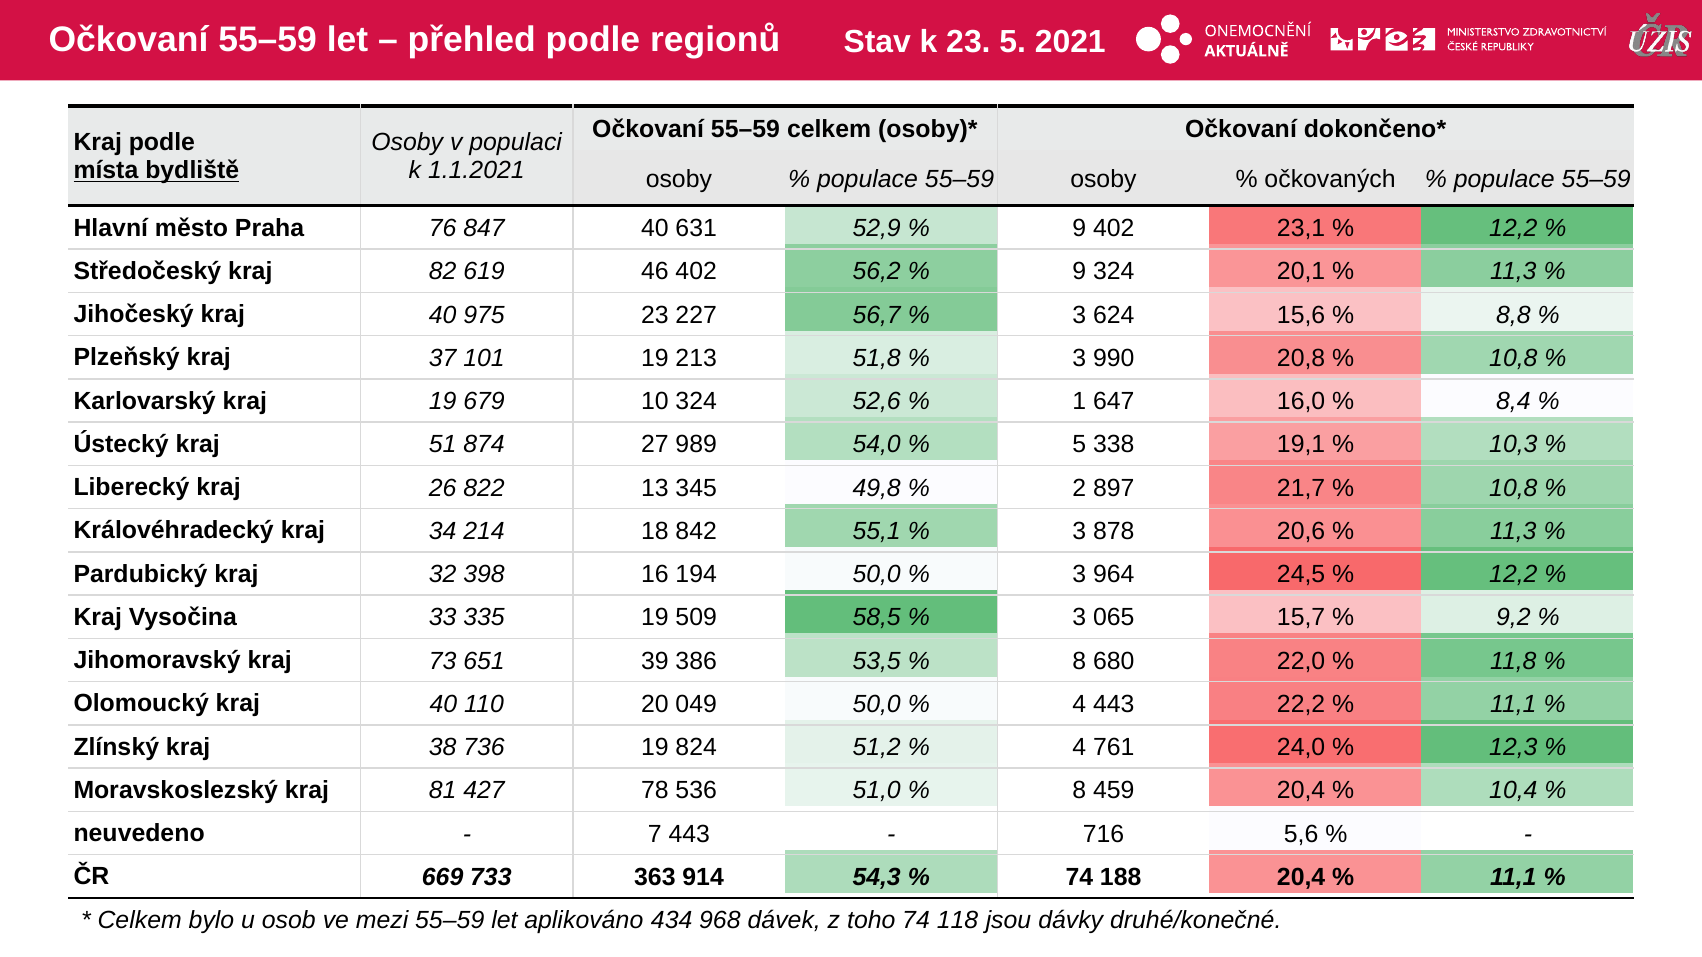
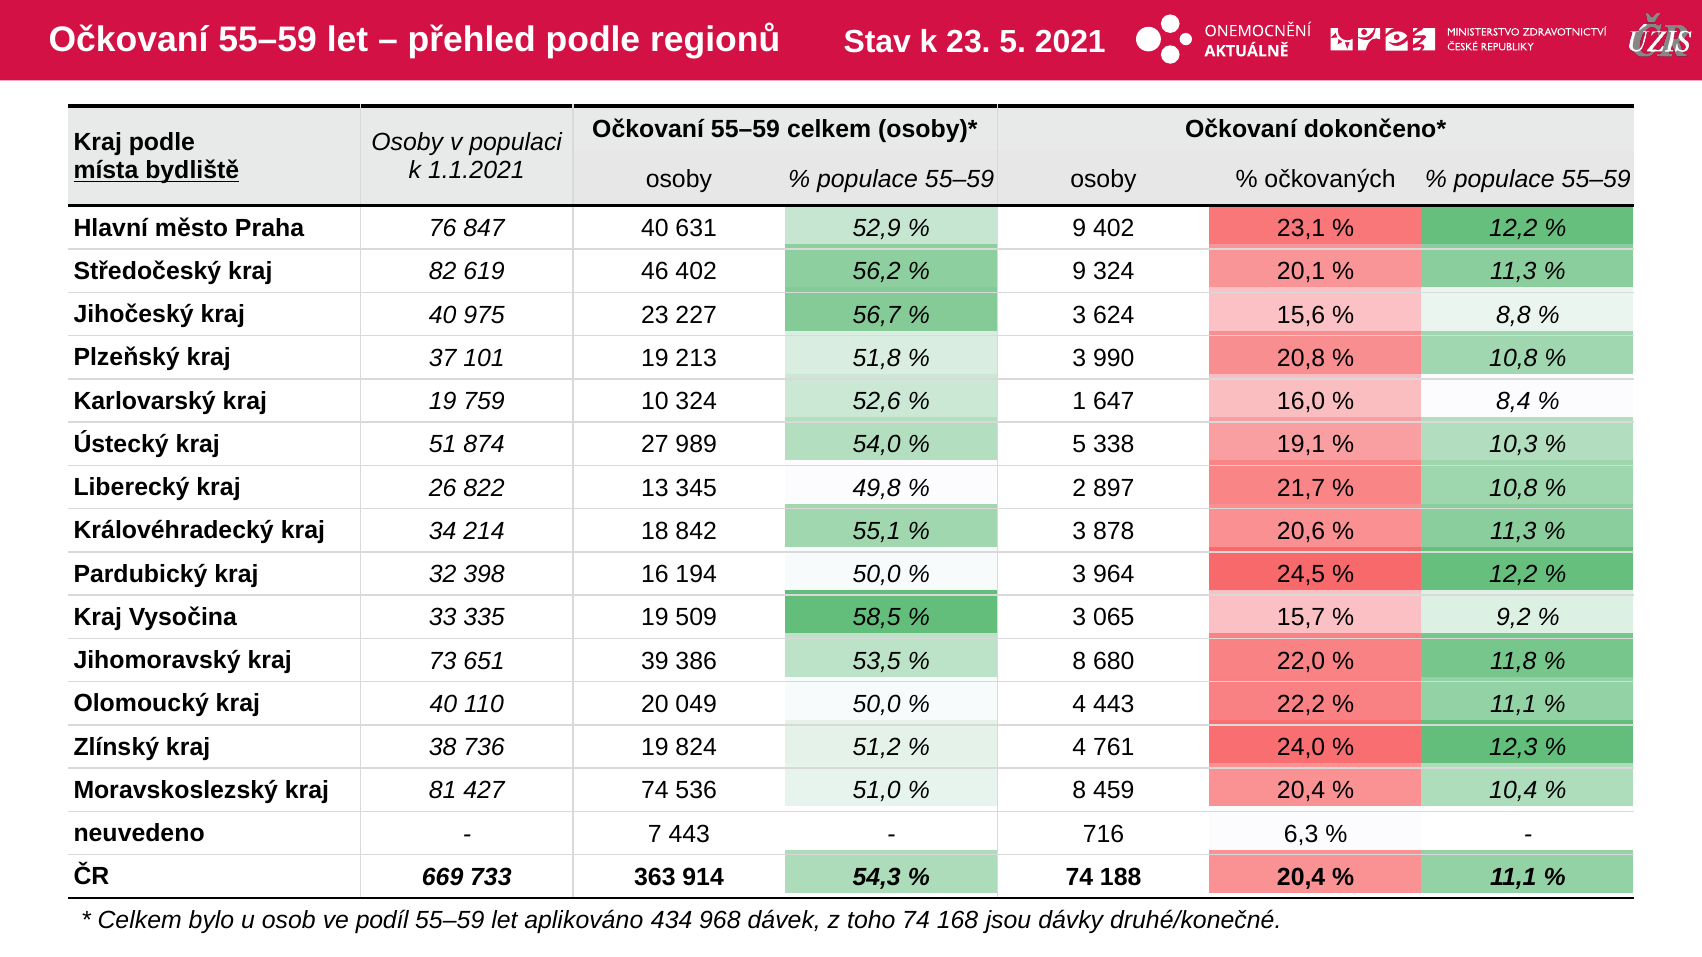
679: 679 -> 759 (484, 402)
427 78: 78 -> 74 (655, 791)
5,6: 5,6 -> 6,3 (1301, 834)
mezi: mezi -> podíl (382, 921)
118: 118 -> 168 (958, 921)
